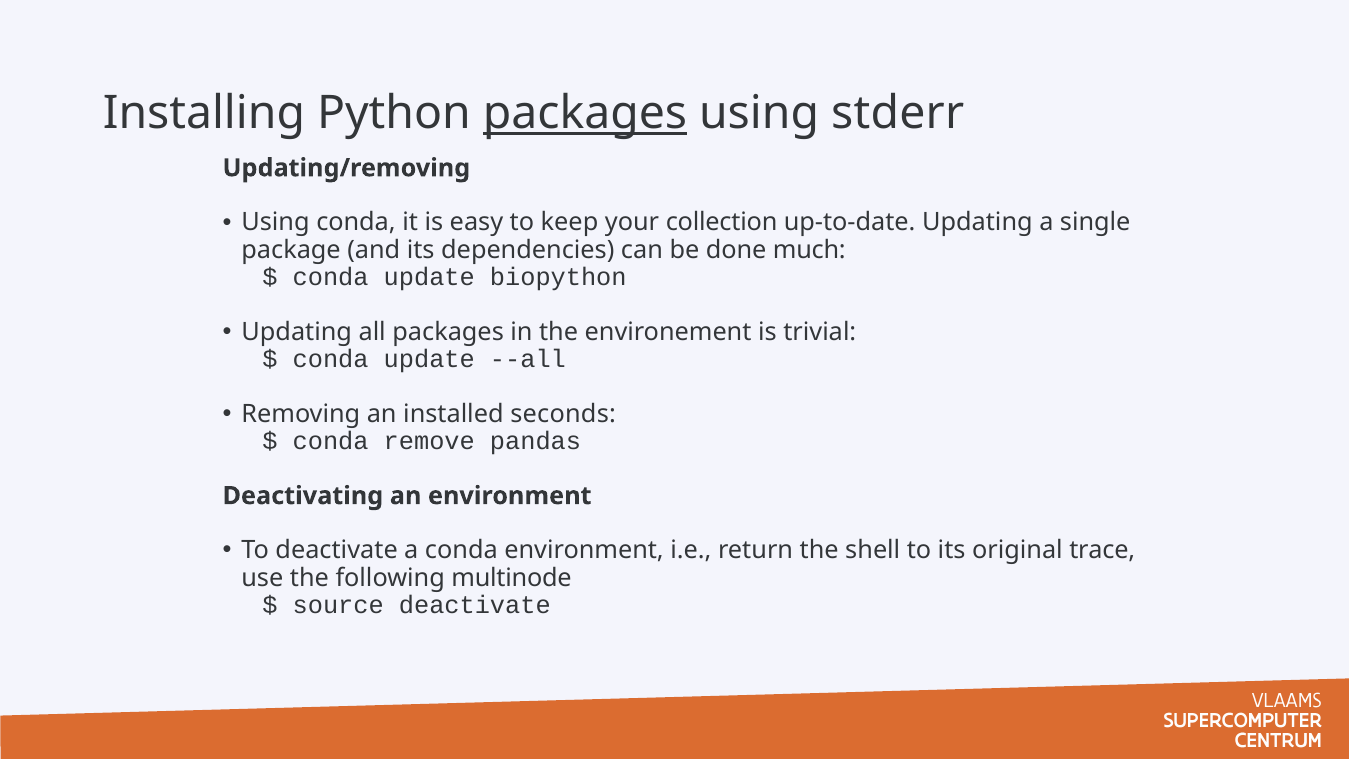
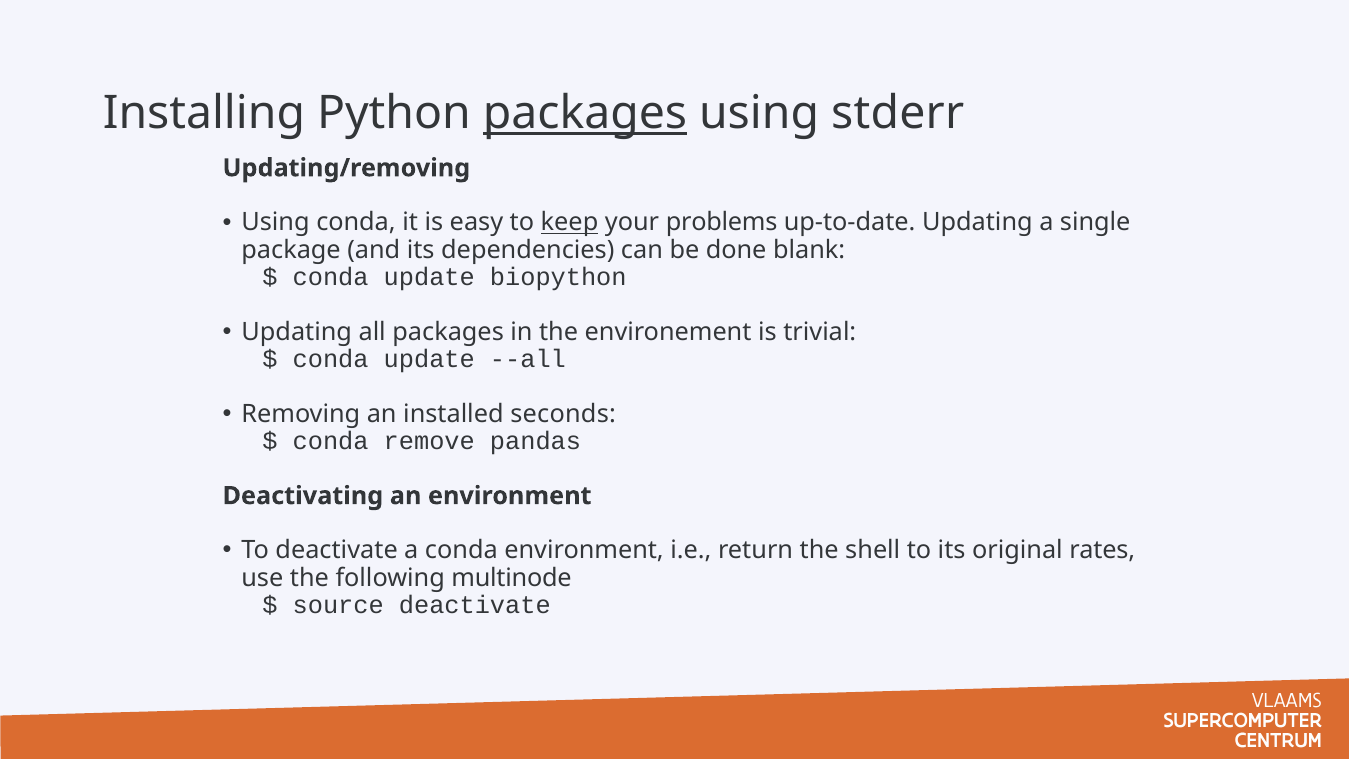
keep underline: none -> present (570, 223)
collection: collection -> problems (722, 223)
much: much -> blank (809, 250)
trace: trace -> rates (1102, 550)
